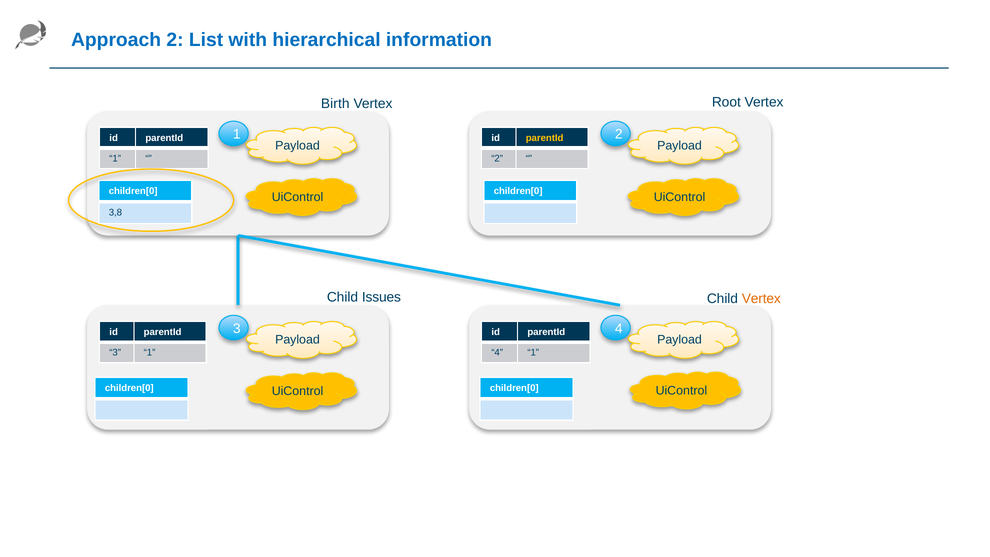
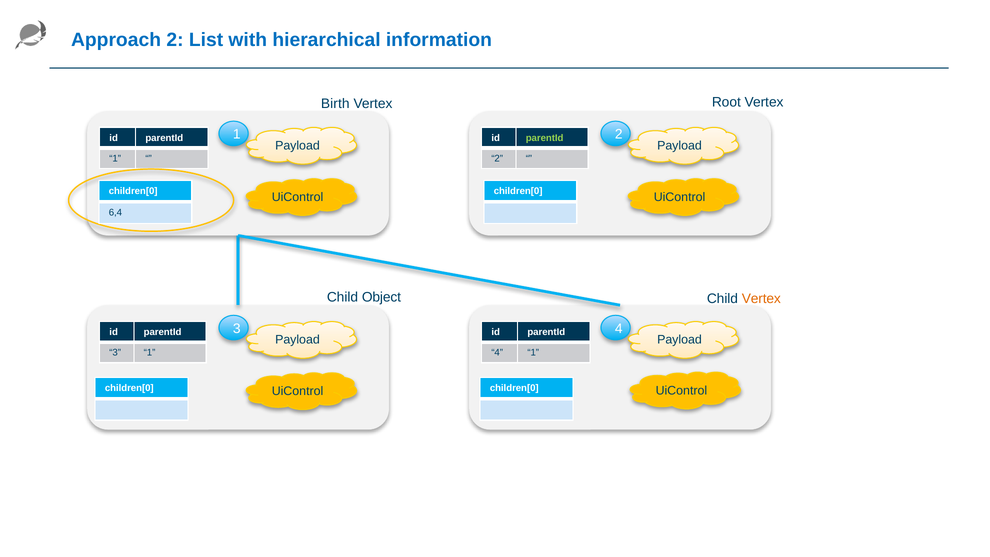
parentId colour: yellow -> light green (545, 138)
3,8: 3,8 -> 6,4 (115, 212)
Issues: Issues -> Object (381, 297)
